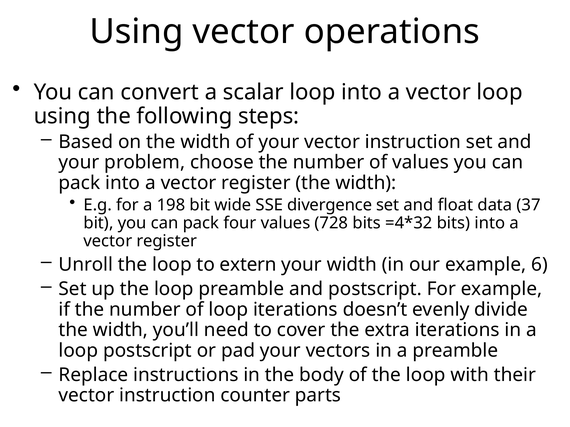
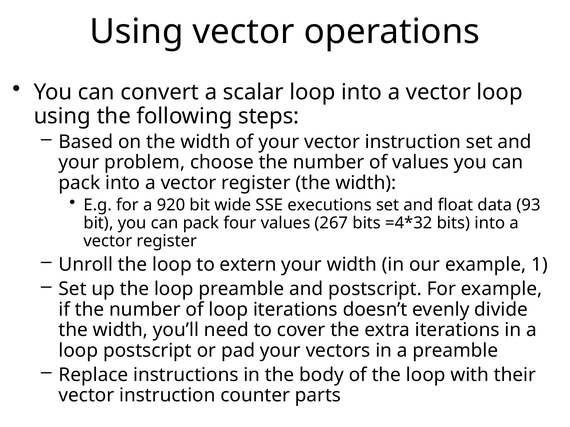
198: 198 -> 920 (171, 205)
divergence: divergence -> executions (330, 205)
37: 37 -> 93 (529, 205)
728: 728 -> 267 (331, 223)
6: 6 -> 1 (540, 265)
